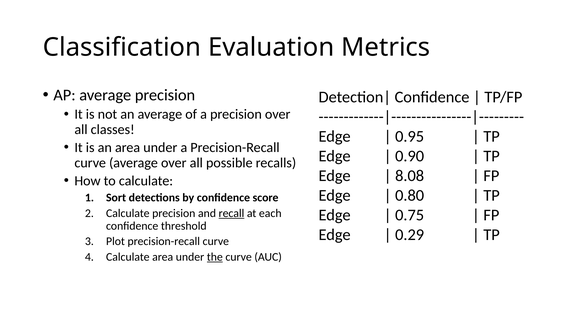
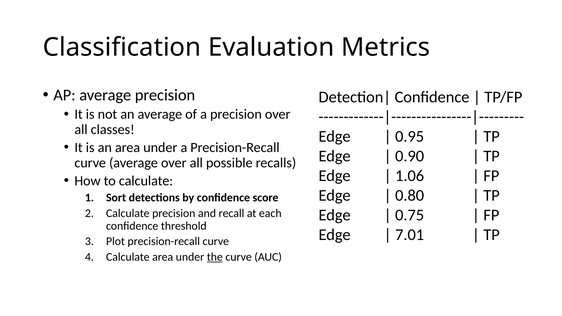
8.08: 8.08 -> 1.06 (410, 176)
recall underline: present -> none (231, 213)
0.29: 0.29 -> 7.01 (410, 235)
